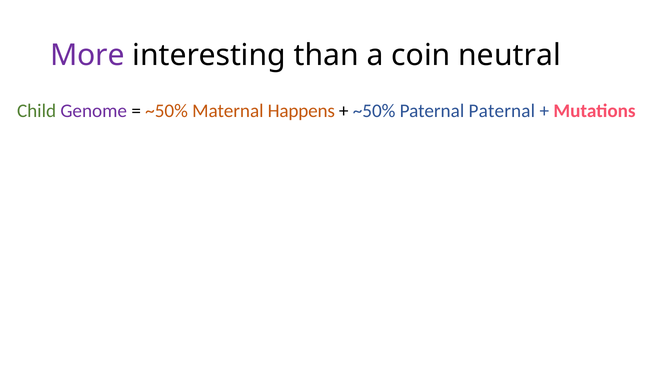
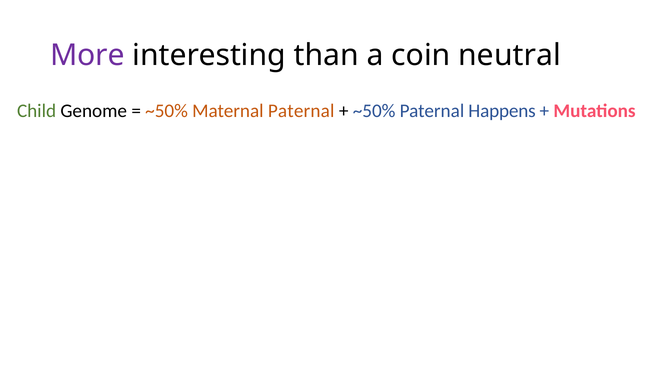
Genome colour: purple -> black (94, 111)
Maternal Happens: Happens -> Paternal (301, 111)
Paternal Paternal: Paternal -> Happens (502, 111)
